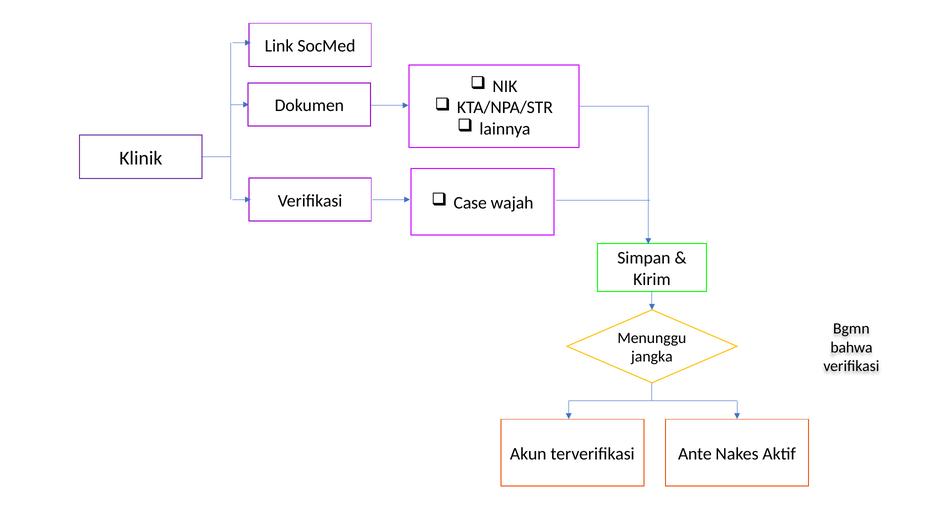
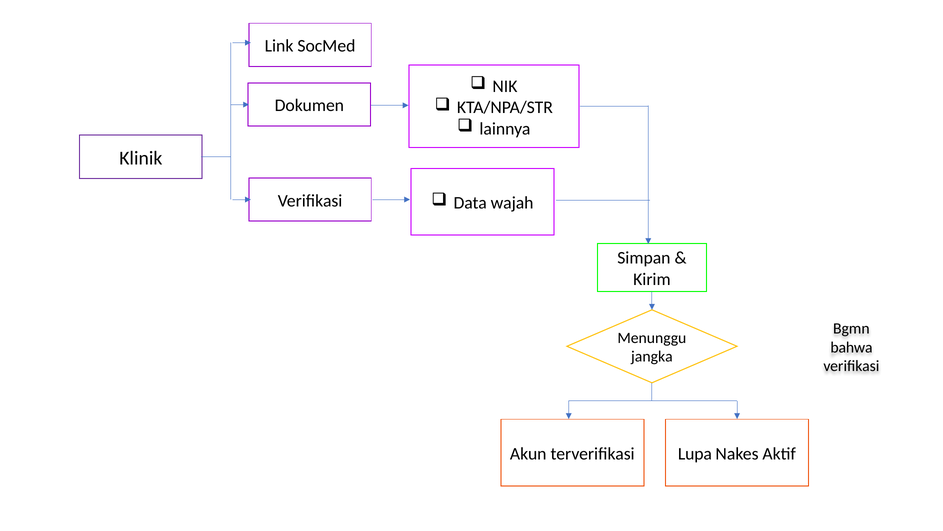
Case: Case -> Data (470, 203)
Ante: Ante -> Lupa (695, 453)
